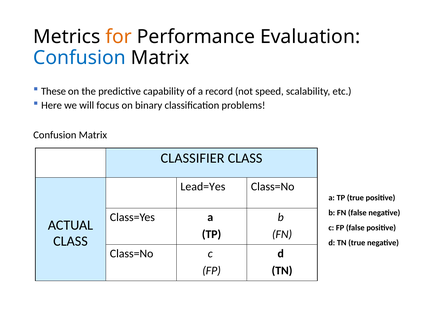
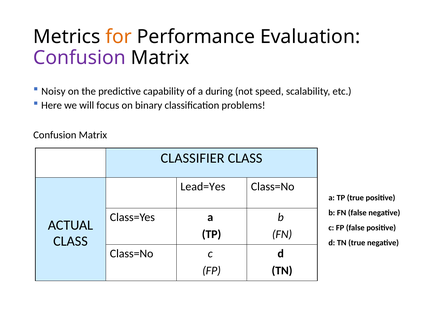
Confusion colour: blue -> purple (80, 58)
These: These -> Noisy (53, 91)
record: record -> during (219, 91)
